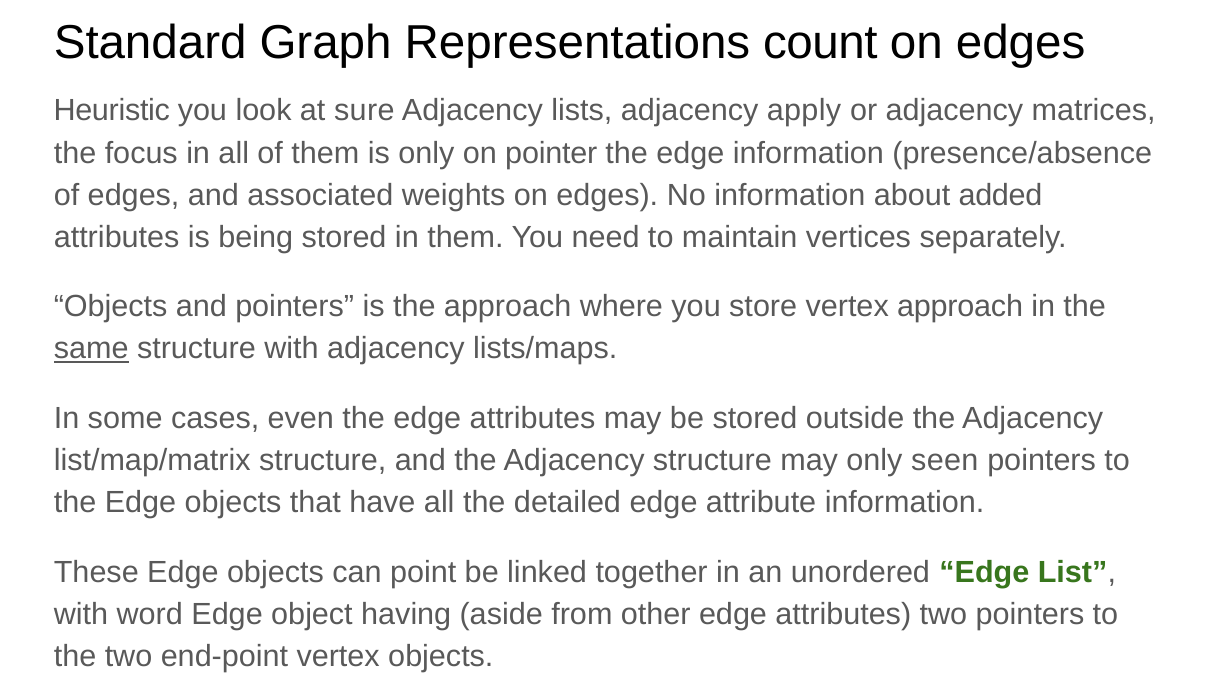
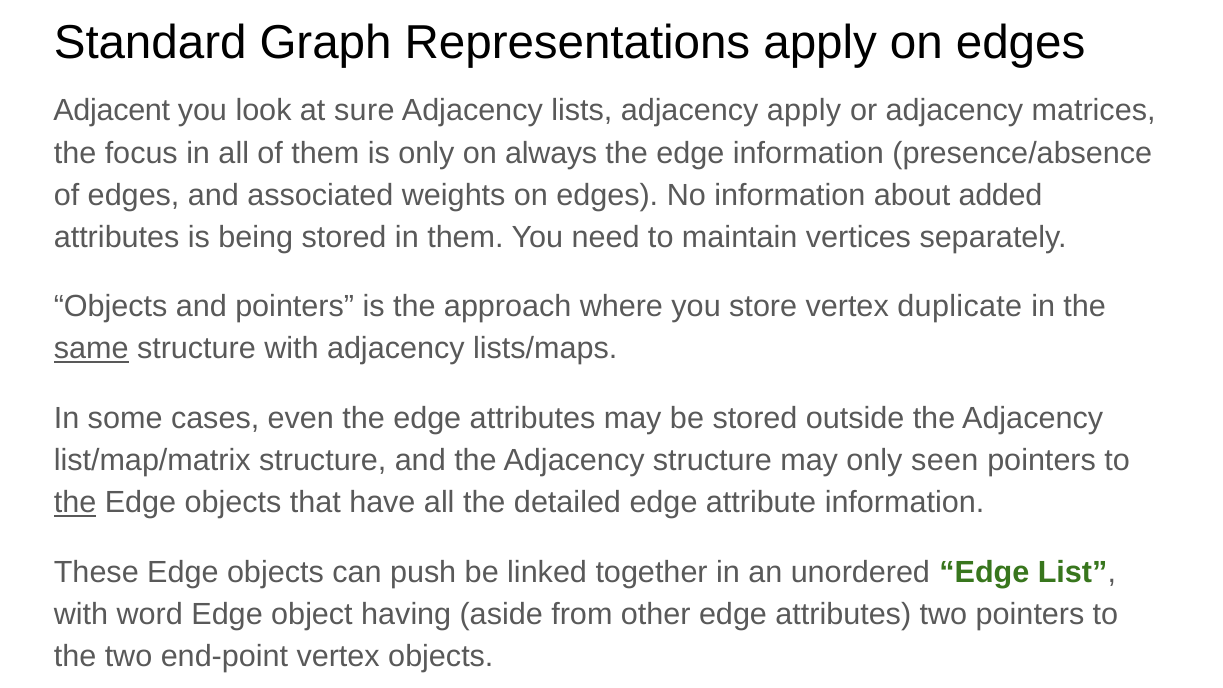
Representations count: count -> apply (820, 42)
Heuristic: Heuristic -> Adjacent (112, 111)
pointer: pointer -> always (551, 153)
vertex approach: approach -> duplicate (960, 307)
the underline: none -> present (75, 503)
point: point -> push (423, 572)
